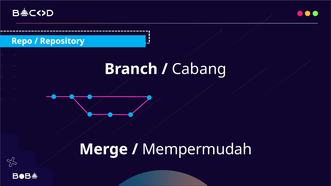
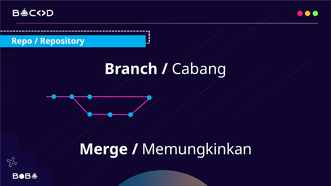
Mempermudah: Mempermudah -> Memungkinkan (197, 149)
